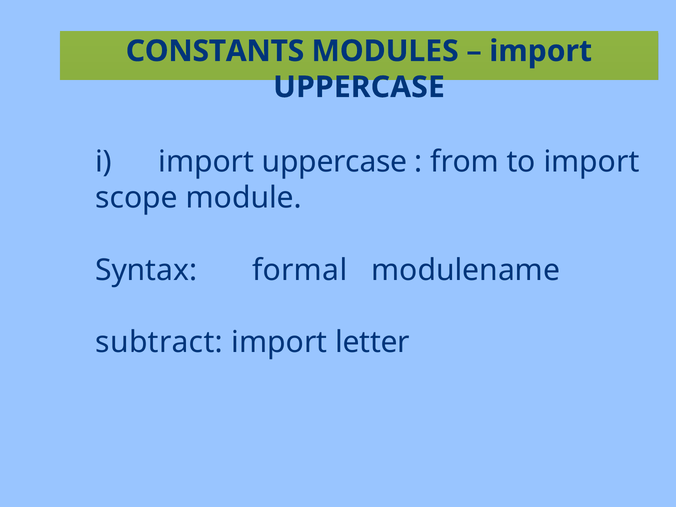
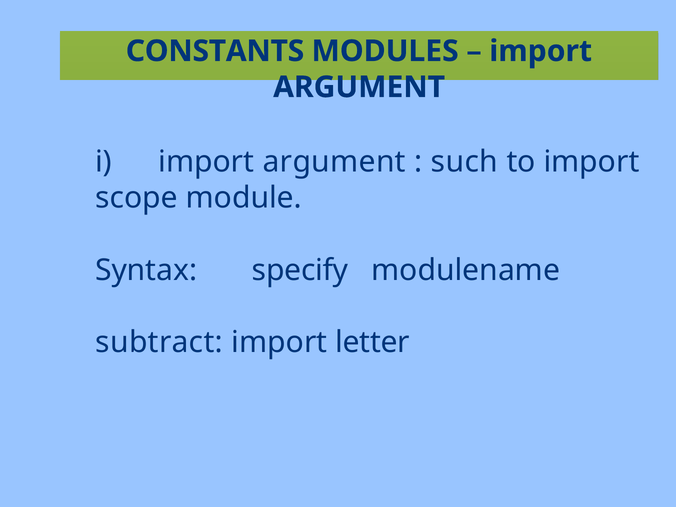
UPPERCASE: UPPERCASE -> ARGUMENT (359, 87)
i import uppercase: uppercase -> argument (334, 162)
from: from -> such (464, 162)
formal: formal -> specify (300, 270)
